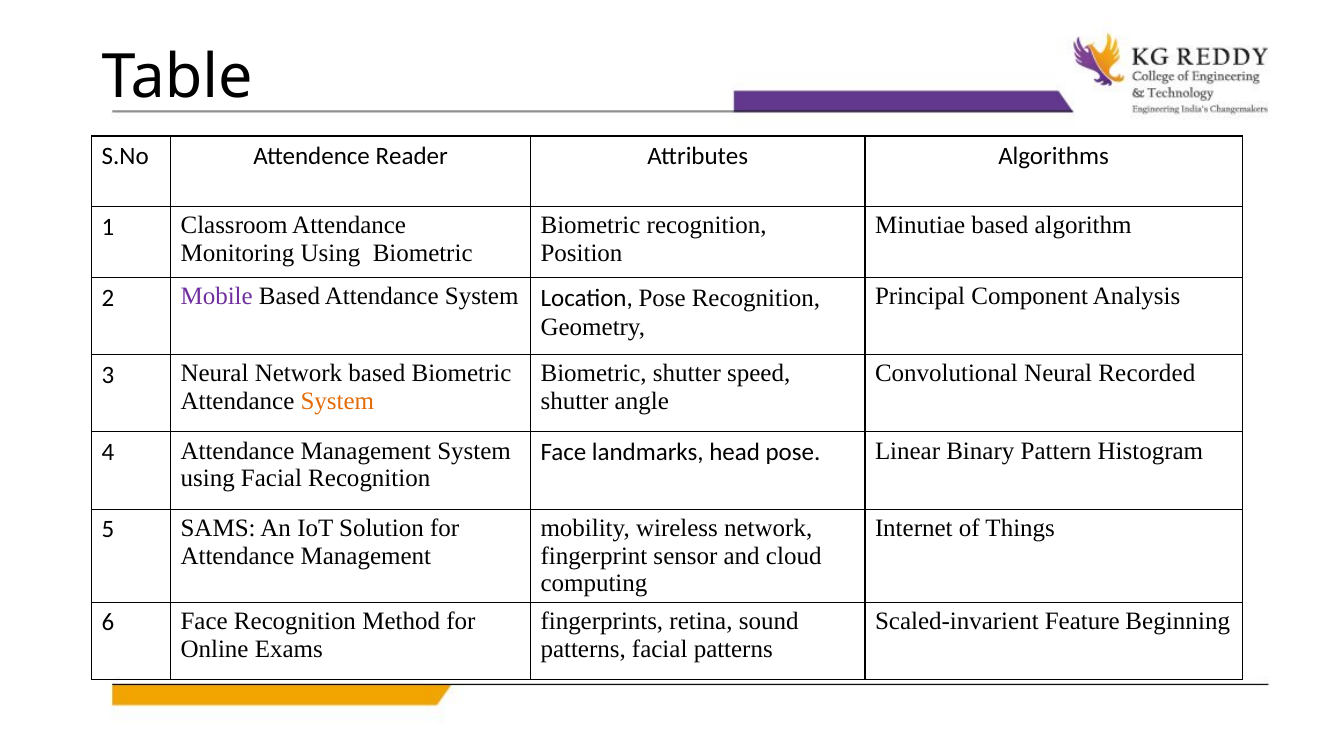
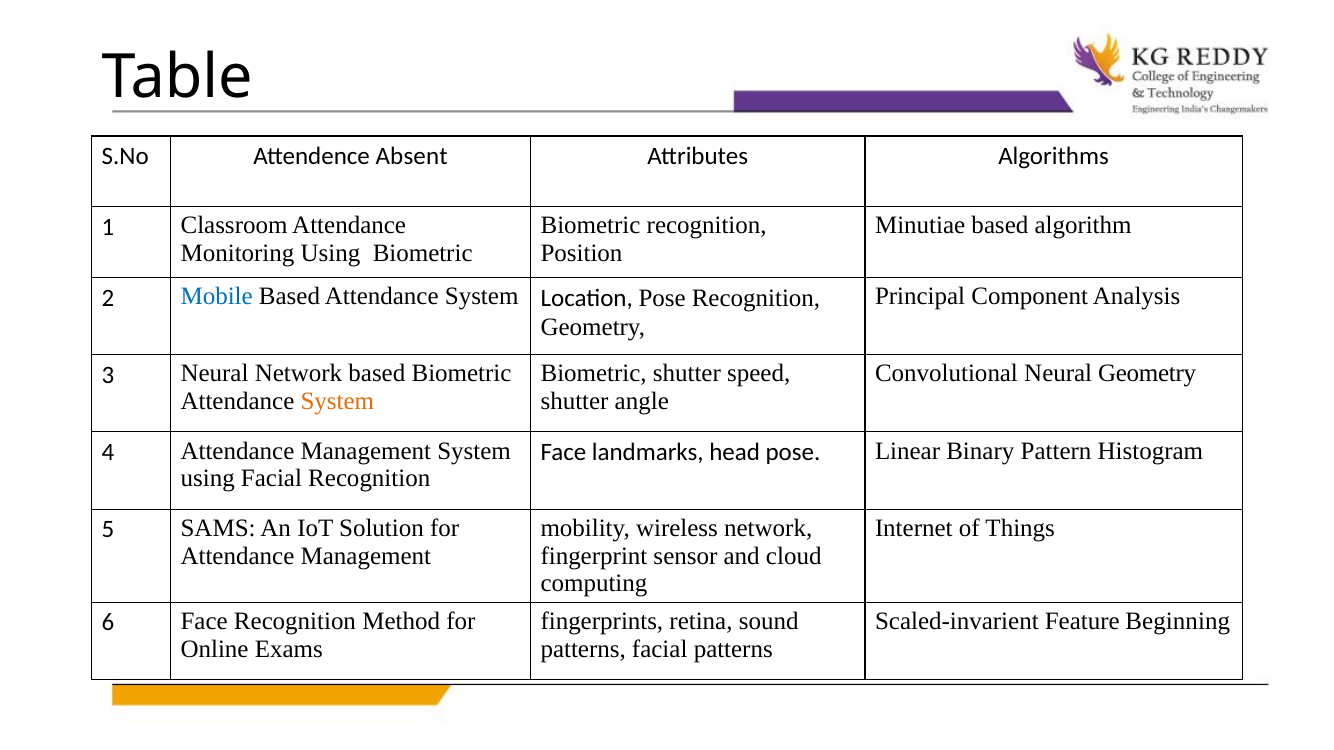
Reader: Reader -> Absent (412, 157)
Mobile colour: purple -> blue (217, 297)
Neural Recorded: Recorded -> Geometry (1147, 374)
